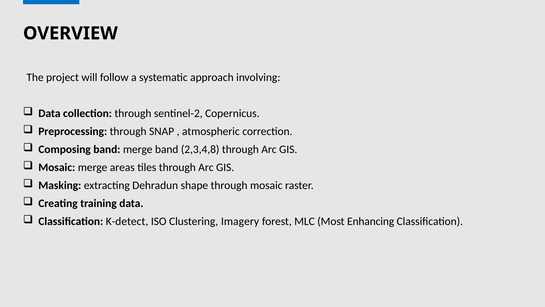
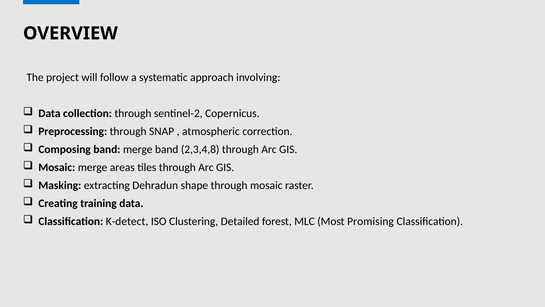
Imagery: Imagery -> Detailed (240, 221)
Enhancing: Enhancing -> Promising (371, 221)
